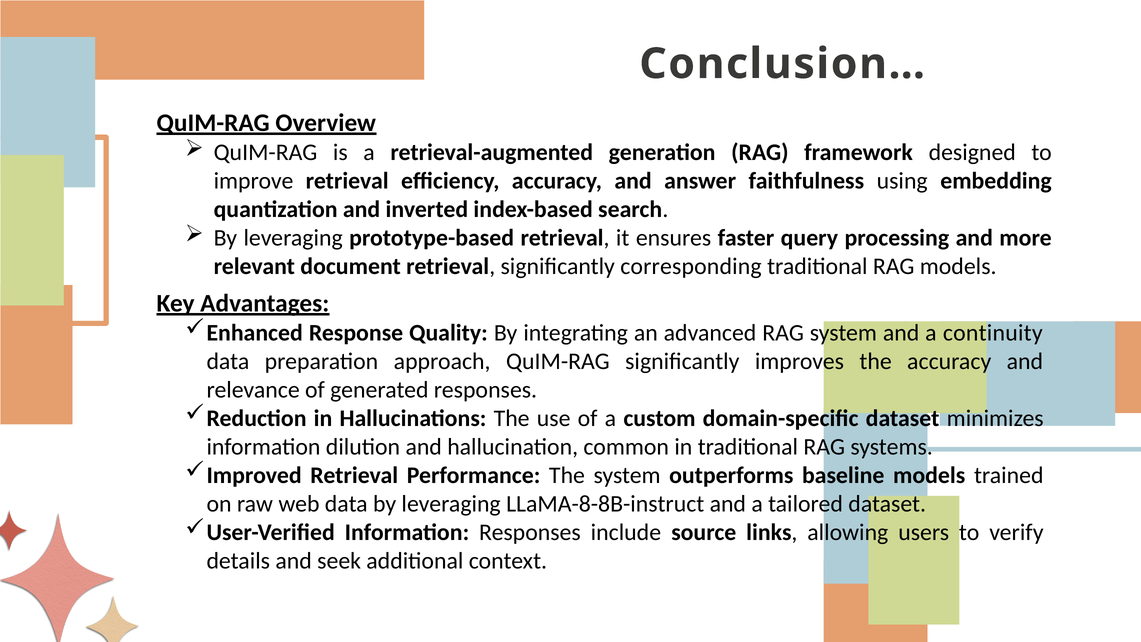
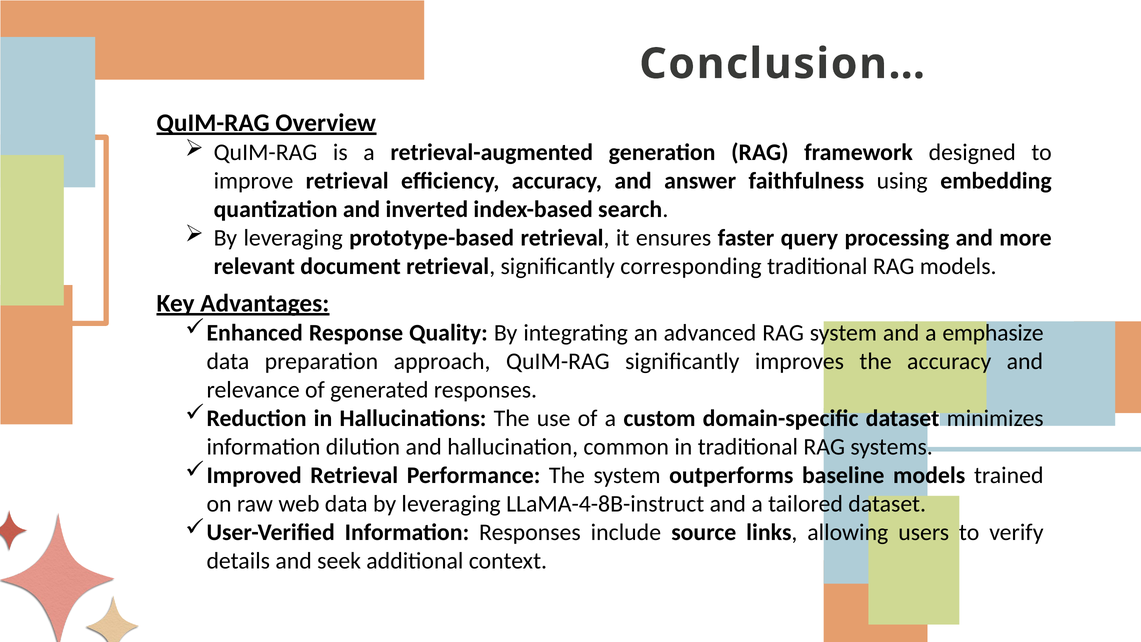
continuity: continuity -> emphasize (993, 333)
LLaMA-8-8B-instruct: LLaMA-8-8B-instruct -> LLaMA-4-8B-instruct (605, 504)
